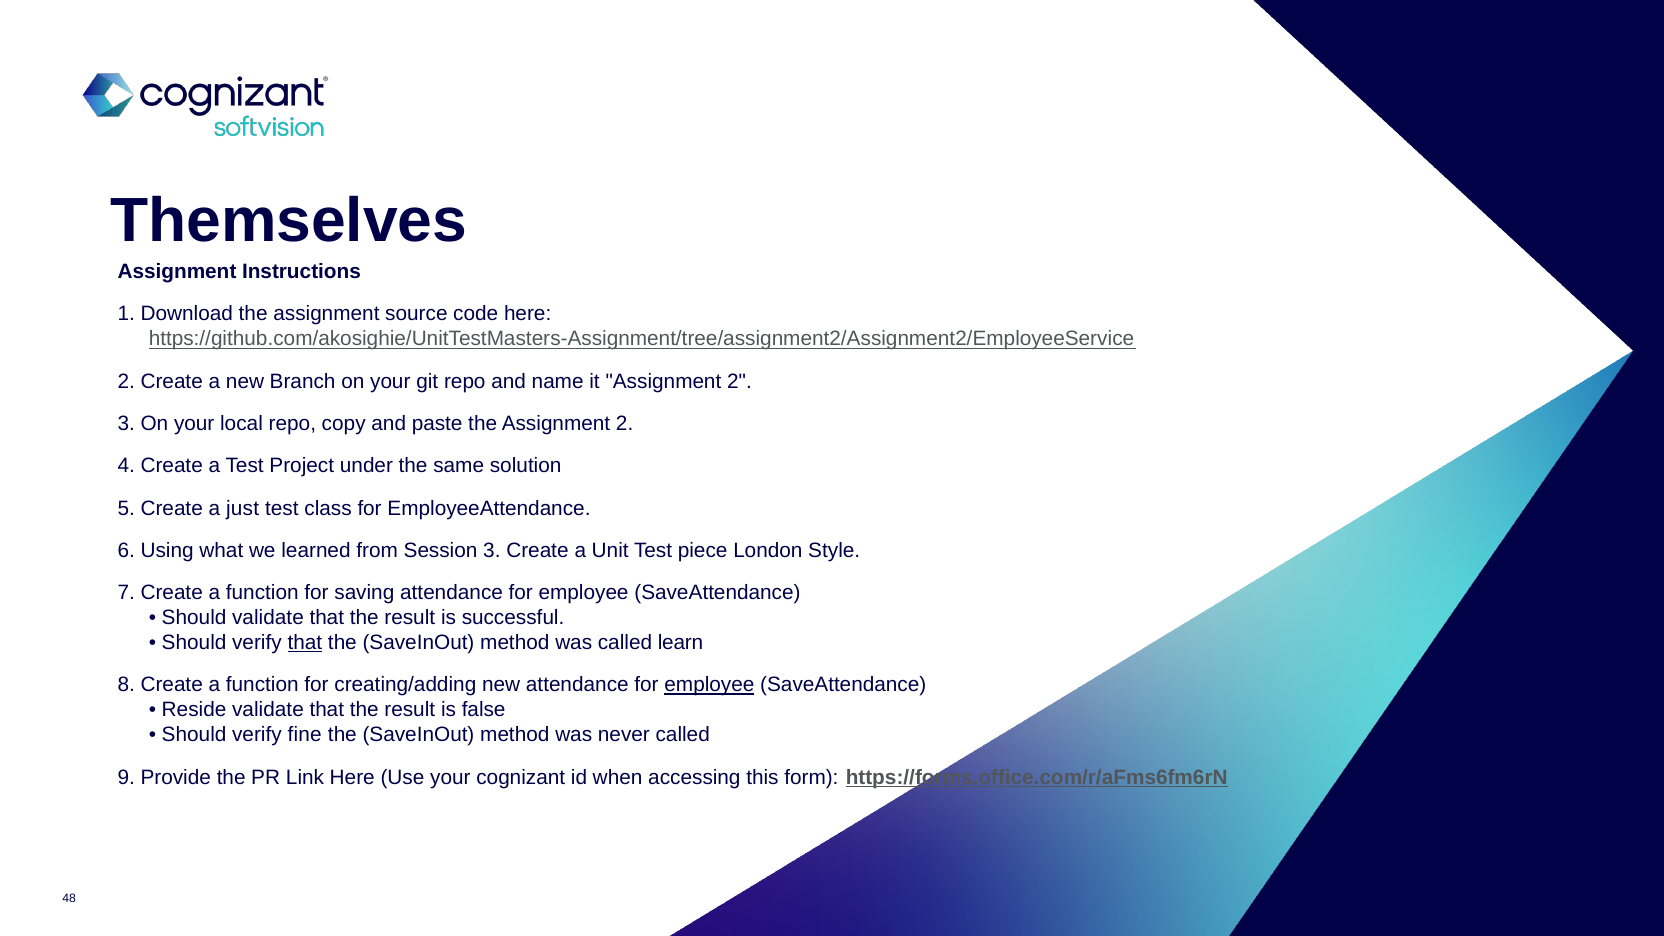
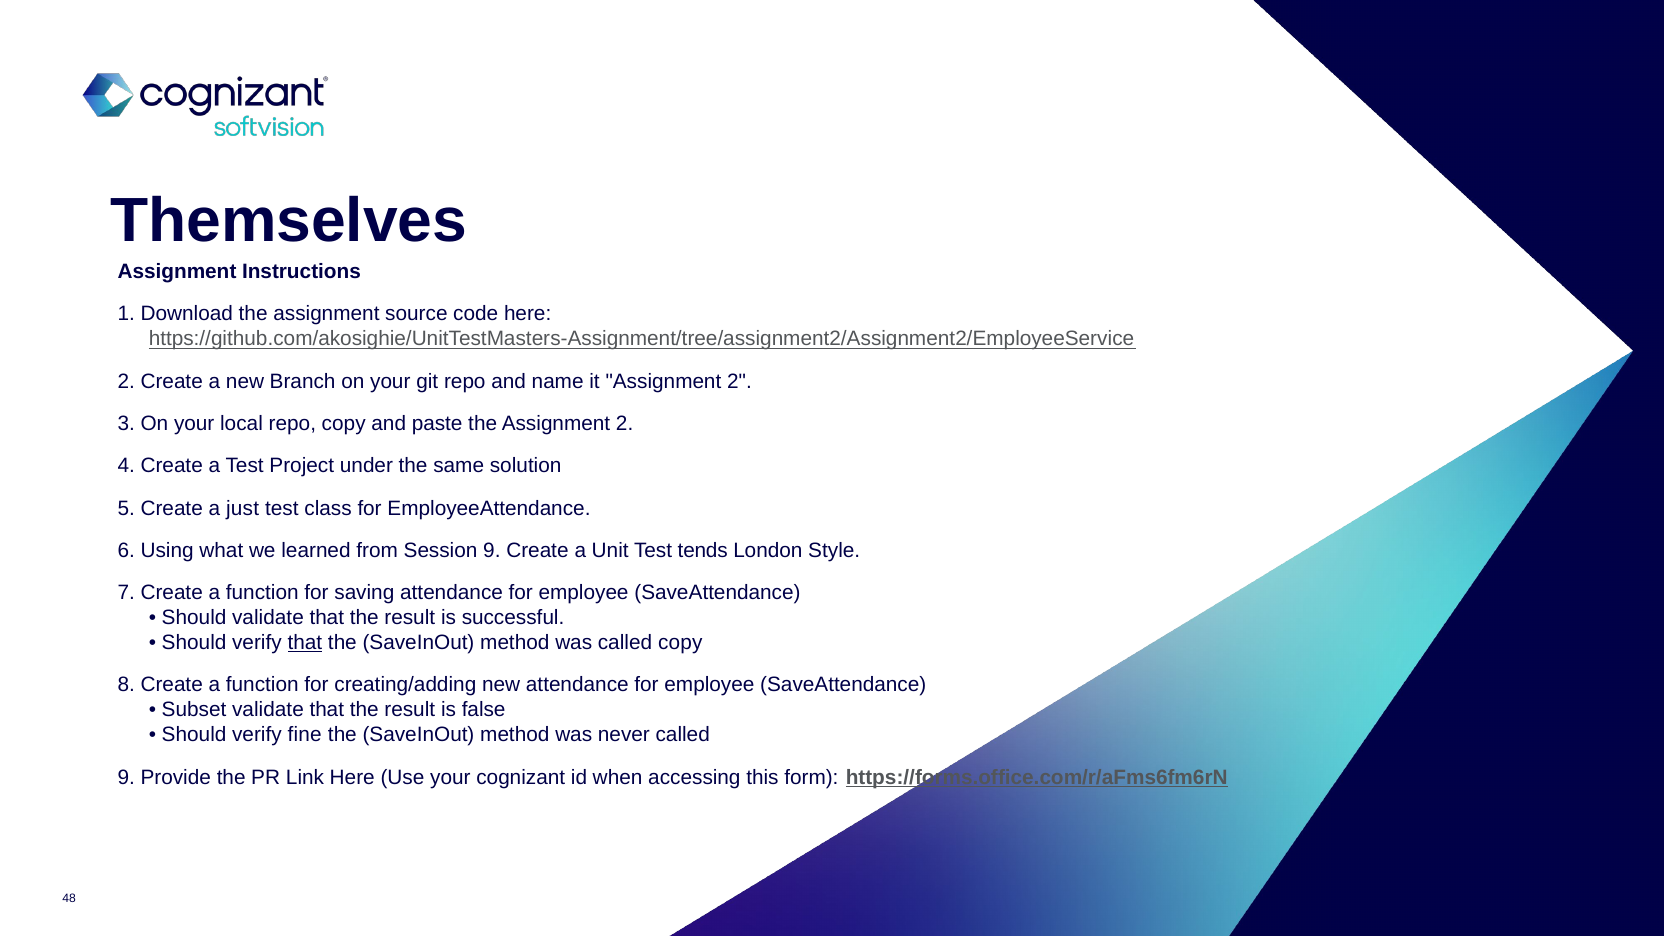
Session 3: 3 -> 9 (492, 550)
piece: piece -> tends (703, 550)
called learn: learn -> copy (680, 643)
employee underline: present -> none (709, 685)
Reside: Reside -> Subset (194, 710)
